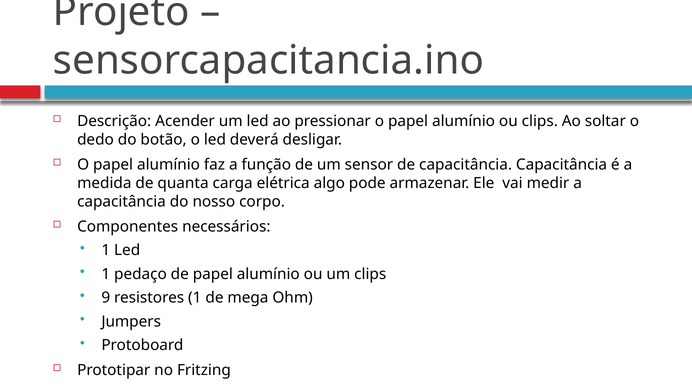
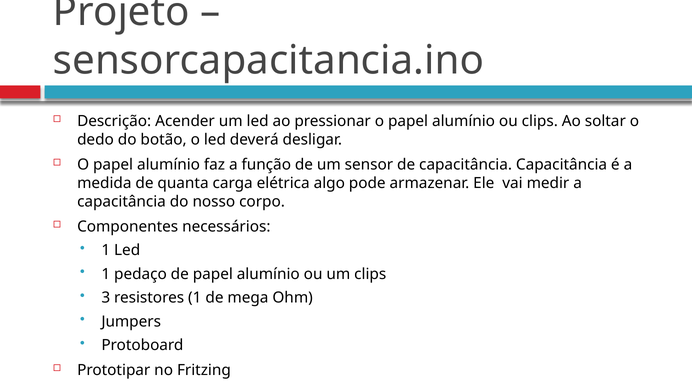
9: 9 -> 3 (106, 298)
